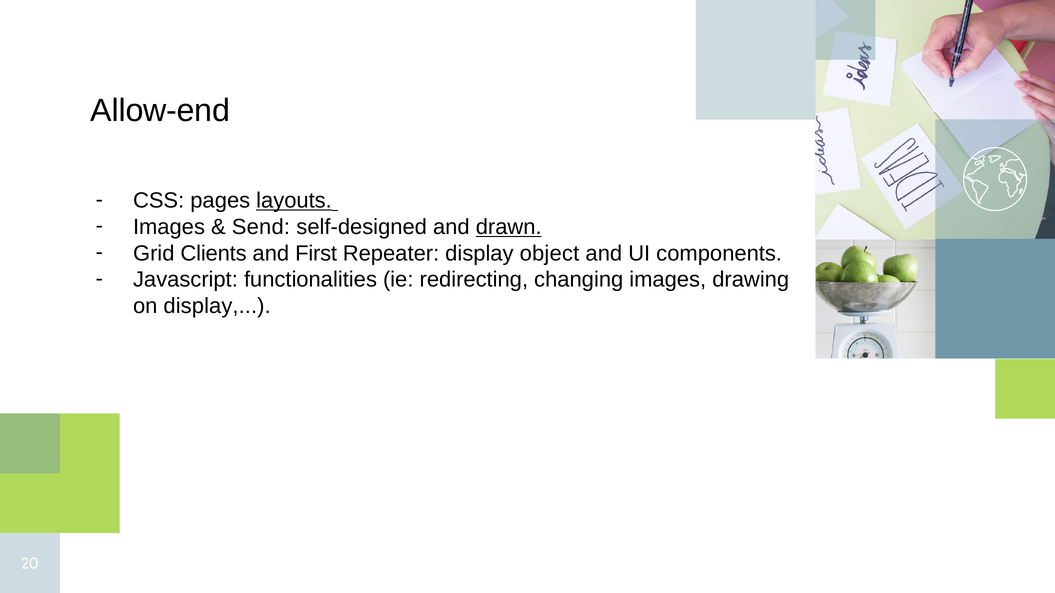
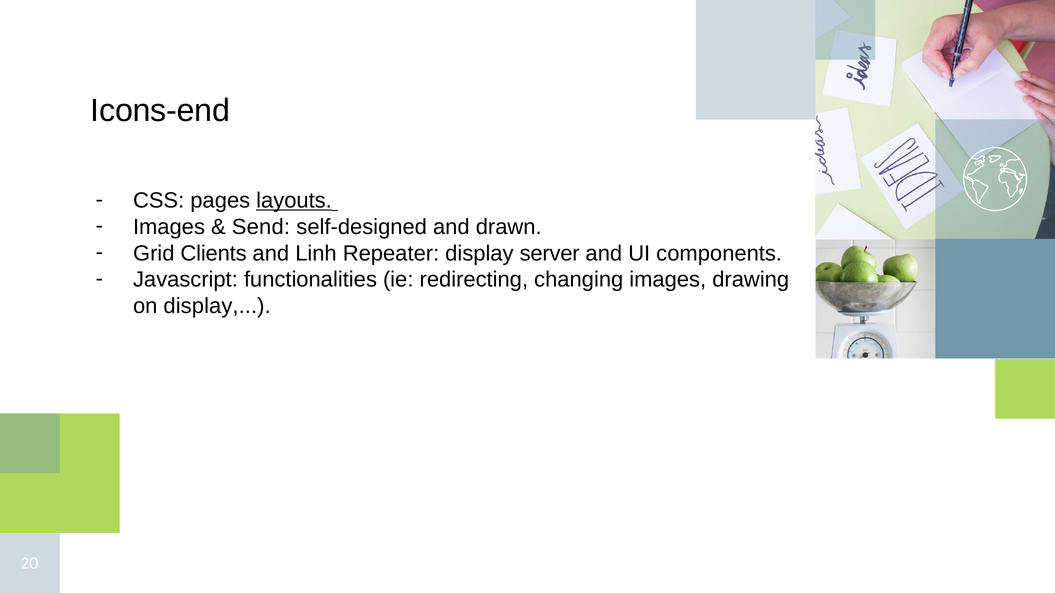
Allow-end: Allow-end -> Icons-end (160, 111)
drawn underline: present -> none (509, 227)
First: First -> Linh (316, 254)
object: object -> server (550, 254)
